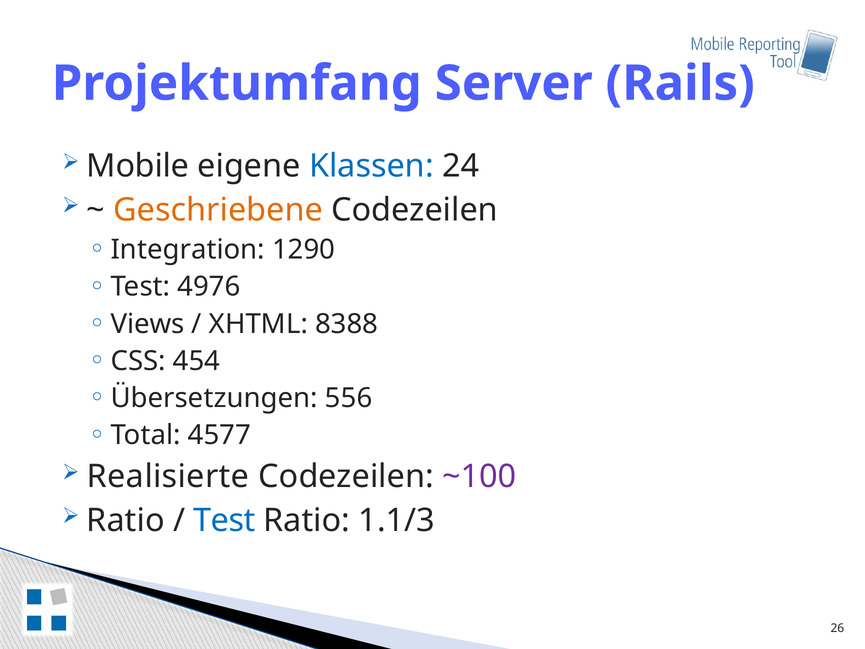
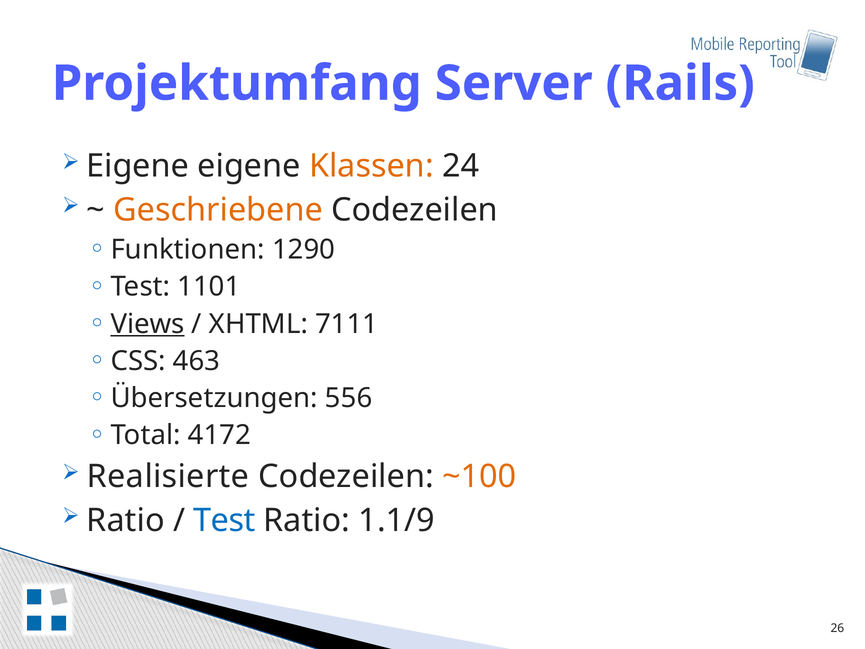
Mobile: Mobile -> Eigene (138, 166)
Klassen colour: blue -> orange (371, 166)
Integration: Integration -> Funktionen (188, 250)
4976: 4976 -> 1101 (209, 287)
Views underline: none -> present (147, 324)
8388: 8388 -> 7111 (347, 324)
454: 454 -> 463 (197, 361)
4577: 4577 -> 4172 (219, 435)
~100 colour: purple -> orange (479, 476)
1.1/3: 1.1/3 -> 1.1/9 (397, 520)
